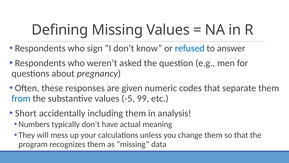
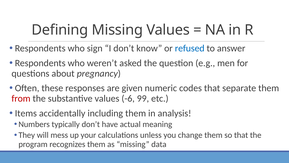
from colour: blue -> red (21, 98)
-5: -5 -> -6 (128, 98)
Short: Short -> Items (26, 113)
